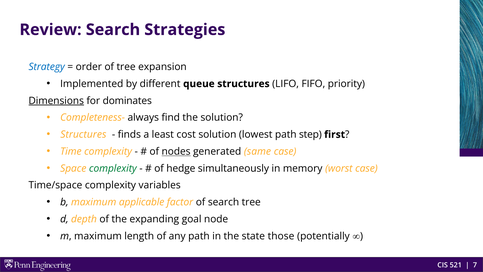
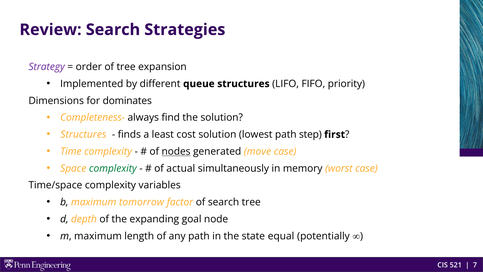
Strategy colour: blue -> purple (47, 67)
Dimensions underline: present -> none (56, 101)
same: same -> move (257, 151)
hedge: hedge -> actual (181, 168)
applicable: applicable -> tomorrow (142, 202)
those: those -> equal (281, 236)
